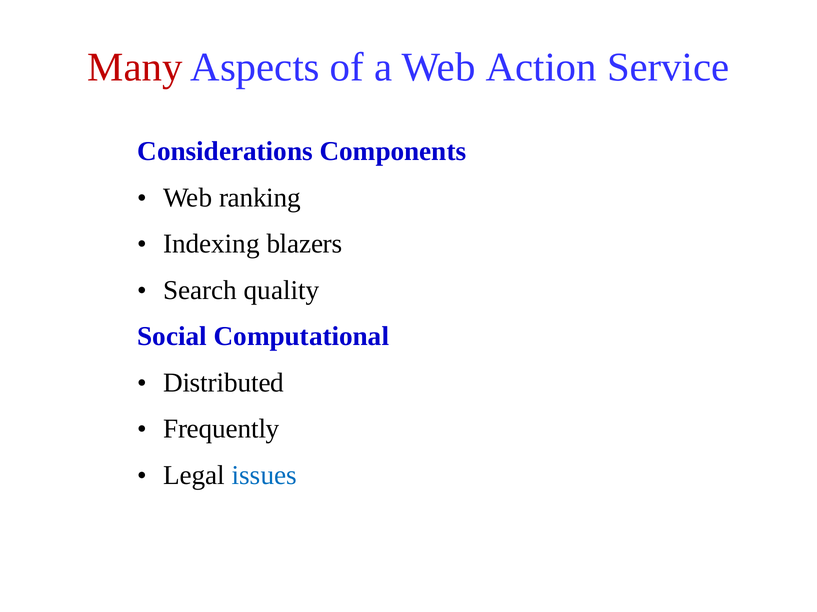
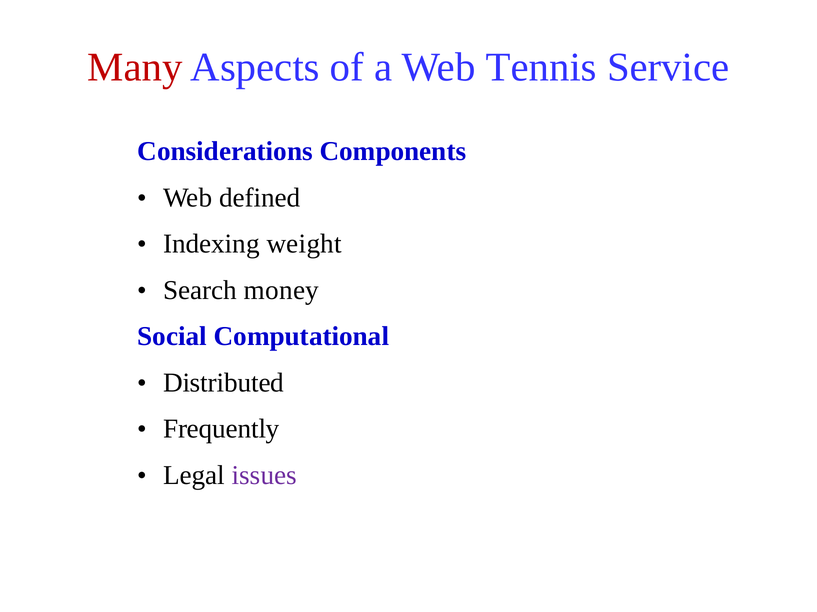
Action: Action -> Tennis (541, 68)
ranking: ranking -> defined (260, 198)
blazers: blazers -> weight (304, 244)
quality: quality -> money (282, 291)
issues colour: blue -> purple (264, 476)
